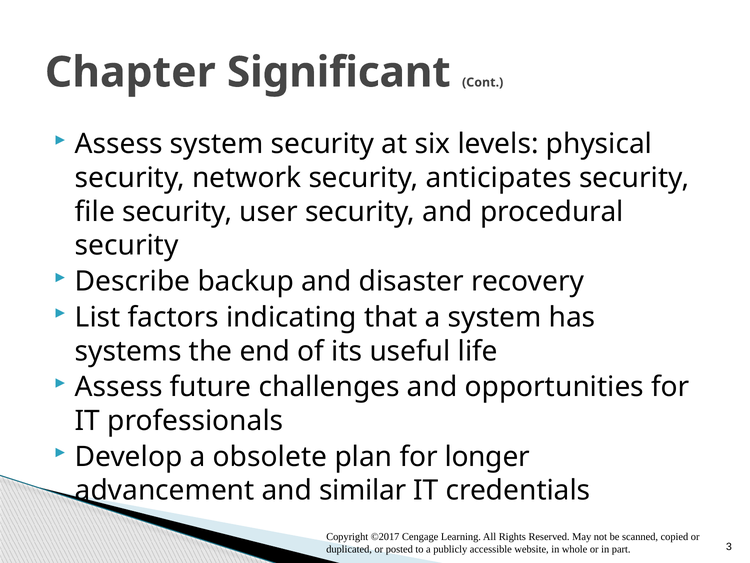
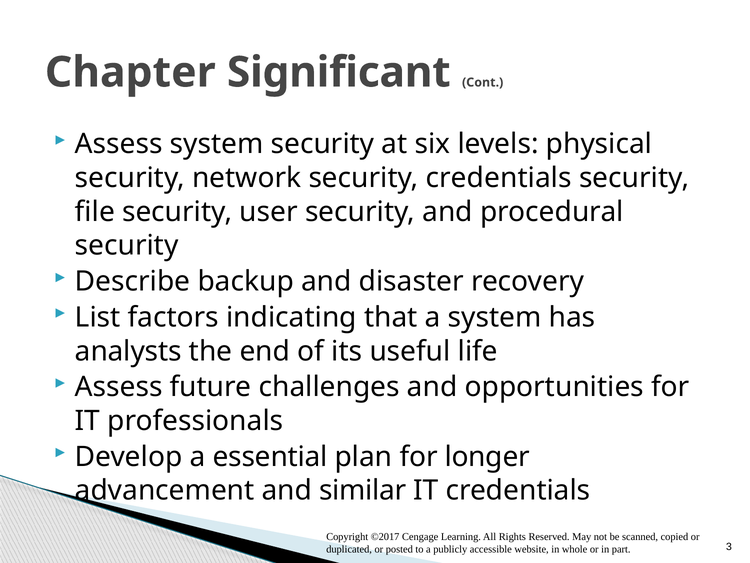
security anticipates: anticipates -> credentials (499, 178)
systems: systems -> analysts (128, 351)
obsolete: obsolete -> essential (270, 456)
